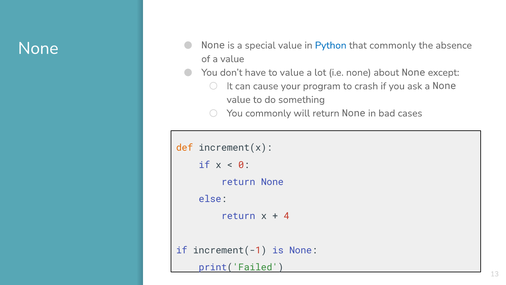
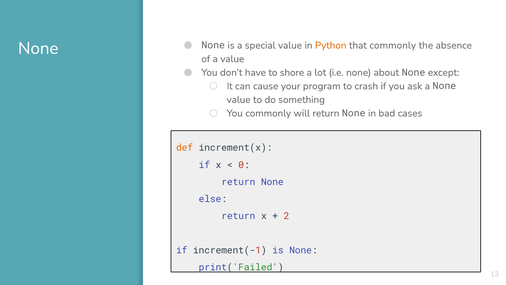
Python colour: blue -> orange (331, 45)
to value: value -> shore (292, 72)
4: 4 -> 2 (287, 216)
